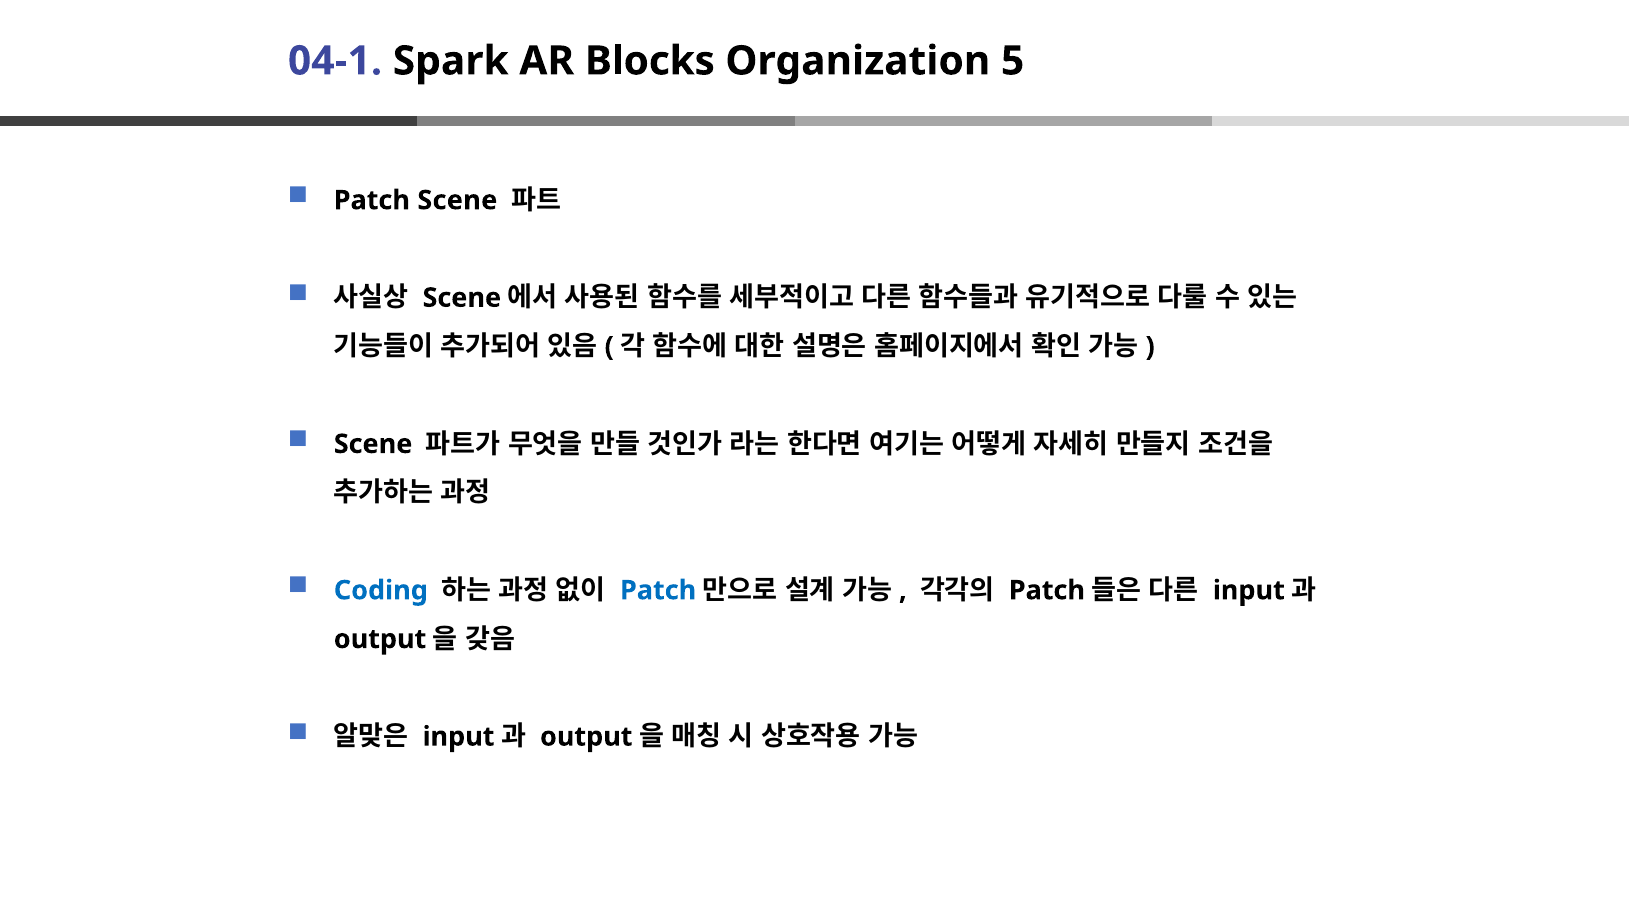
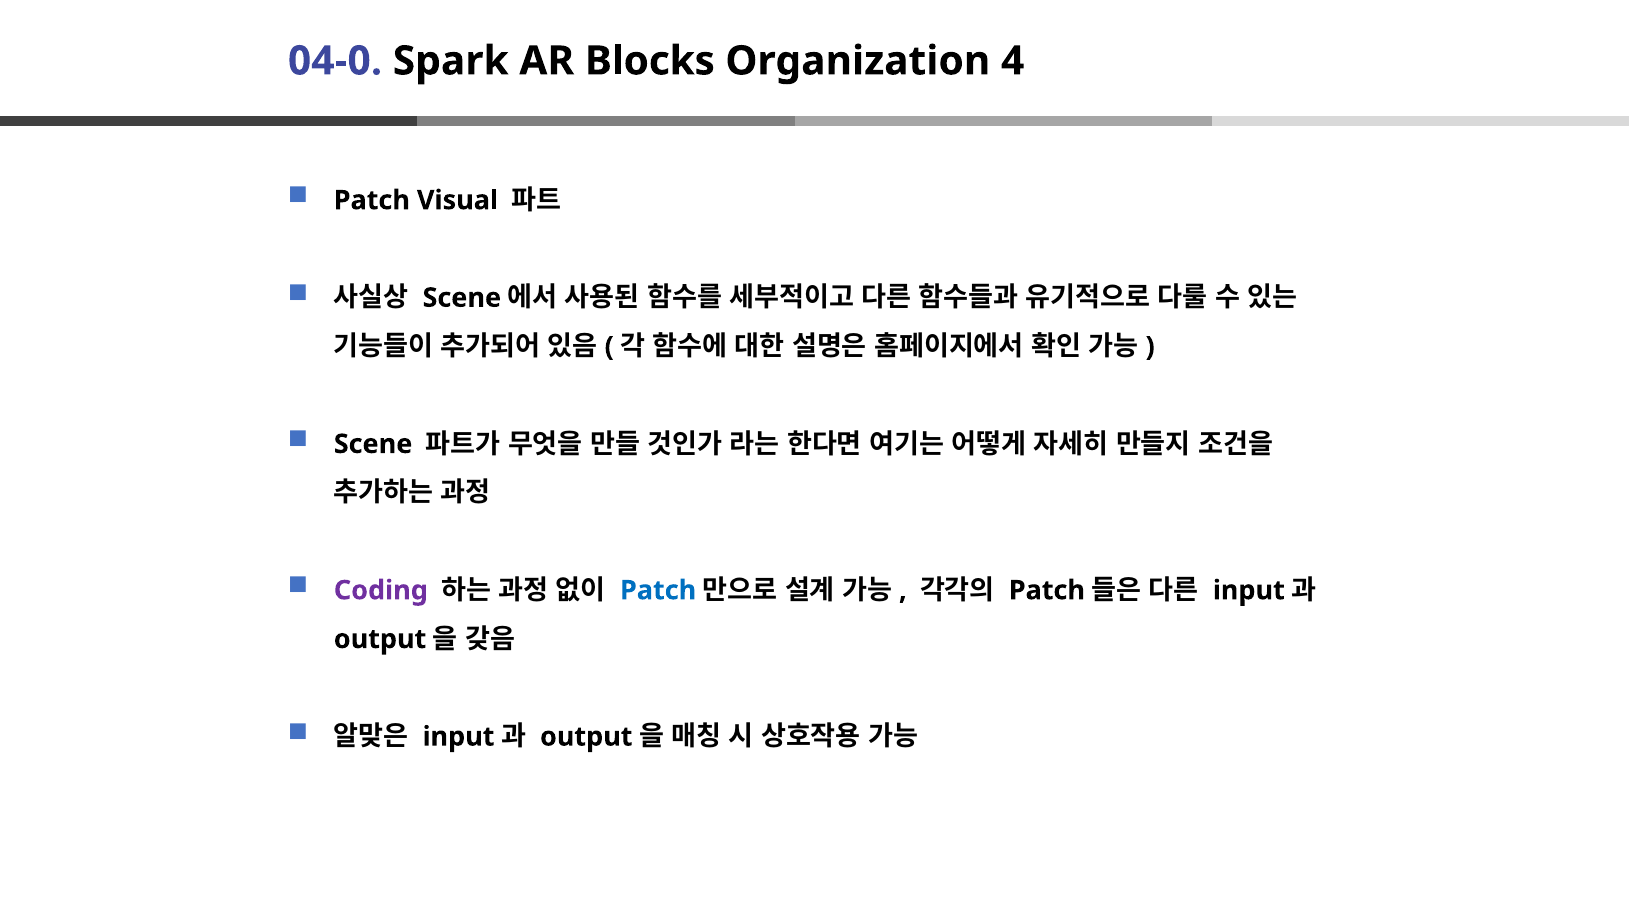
04-1: 04-1 -> 04-0 (335, 61)
5: 5 -> 4 (1013, 61)
Patch Scene: Scene -> Visual (457, 200)
Coding colour: blue -> purple (381, 591)
